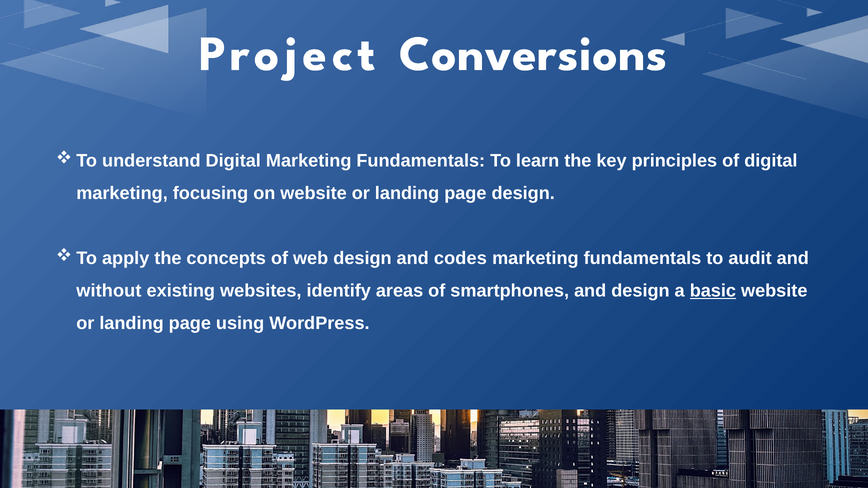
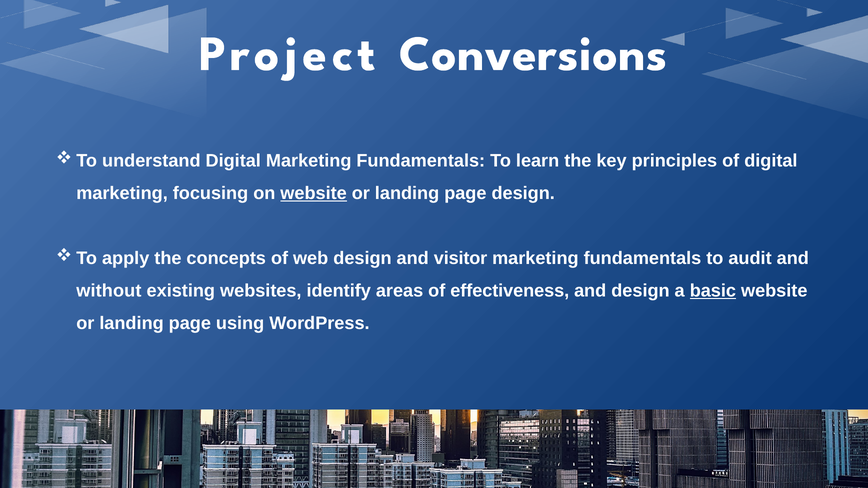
website underline: none -> present (314, 193)
codes: codes -> visitor (461, 258)
smartphones: smartphones -> effectiveness (510, 291)
